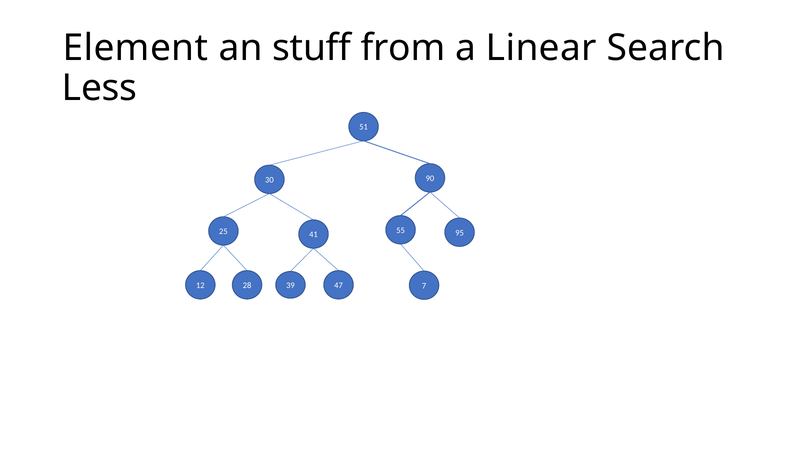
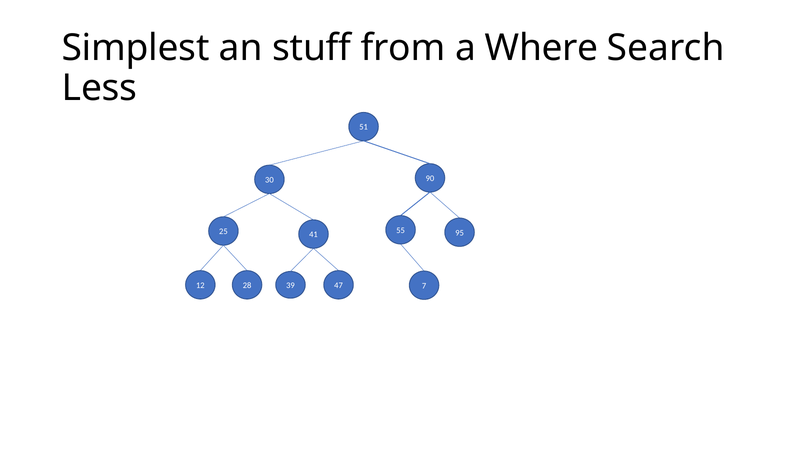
Element: Element -> Simplest (136, 48)
Linear: Linear -> Where (542, 48)
